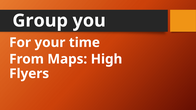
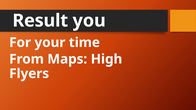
Group: Group -> Result (40, 21)
